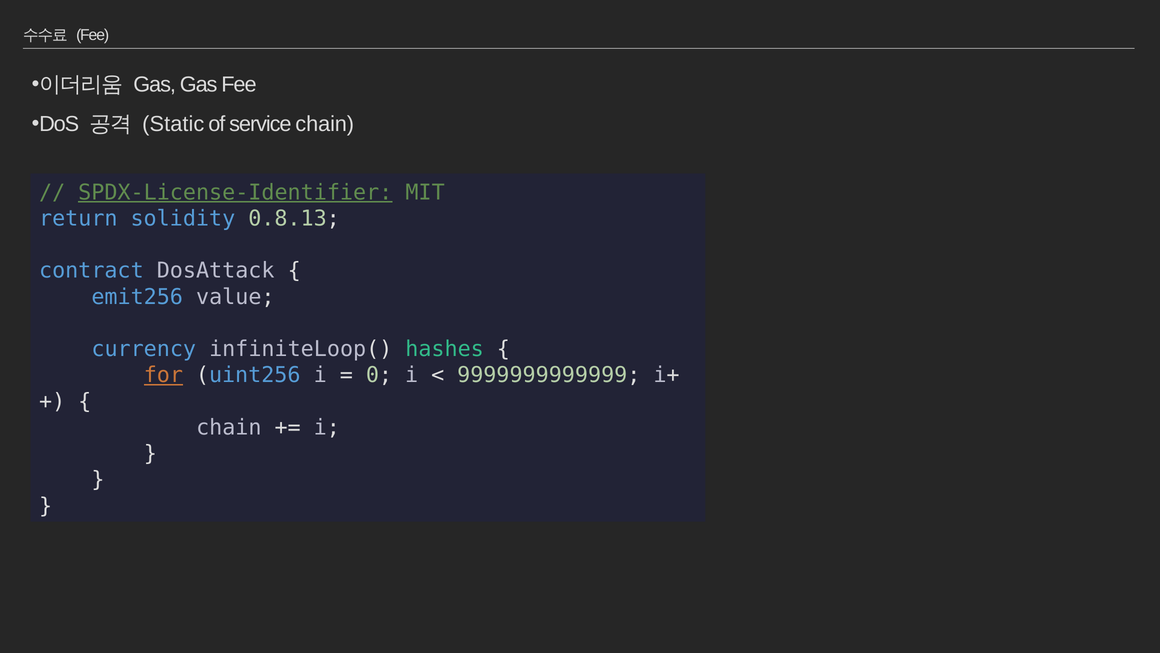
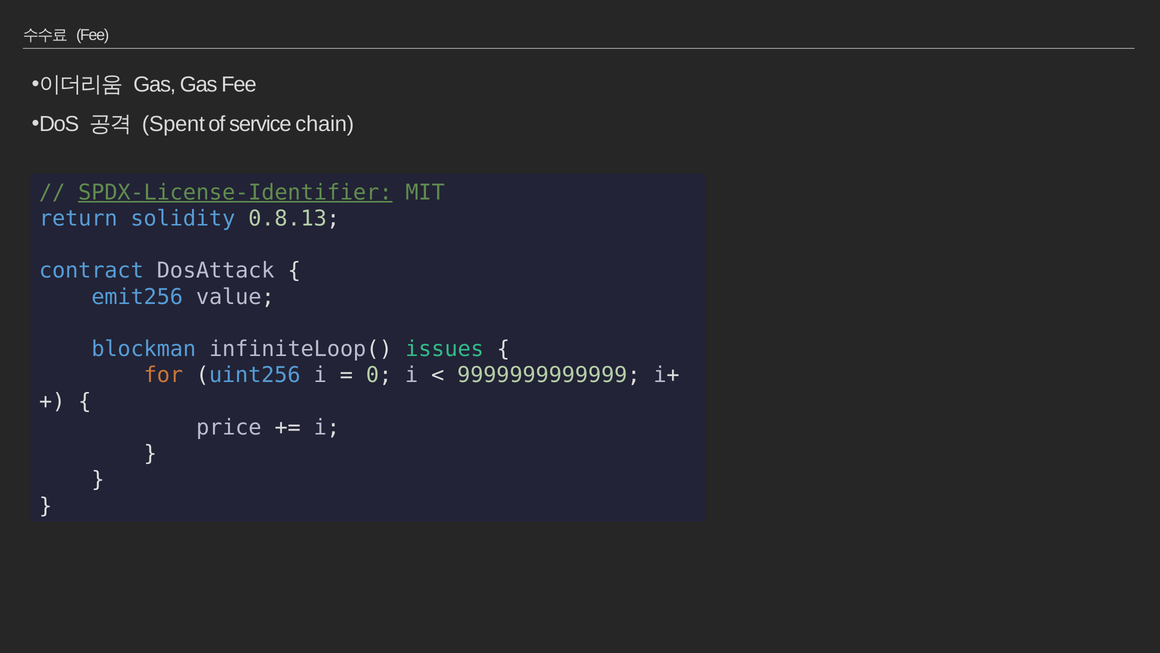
Static: Static -> Spent (173, 124)
currency: currency -> blockman (144, 349)
hashes: hashes -> issues (445, 349)
for underline: present -> none (163, 375)
chain: chain -> price (229, 427)
